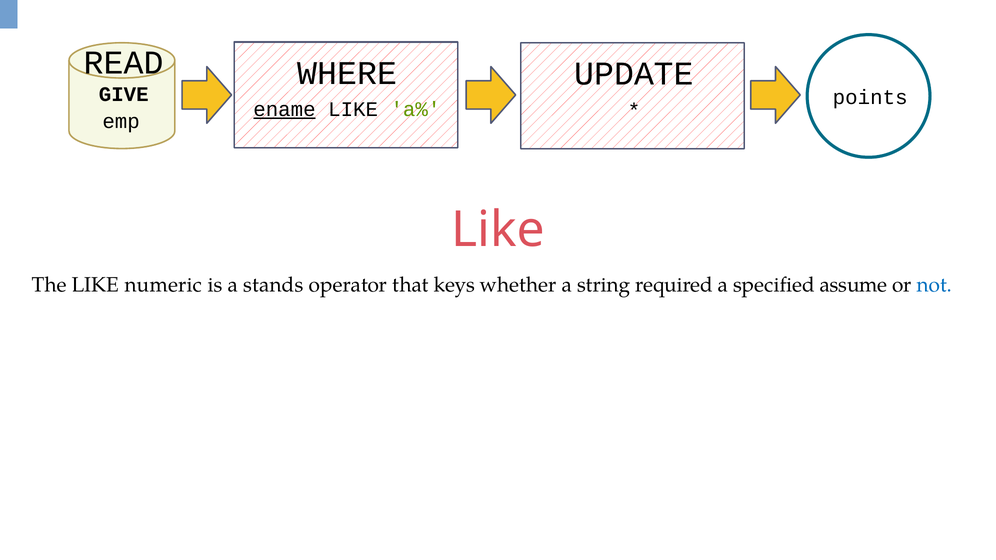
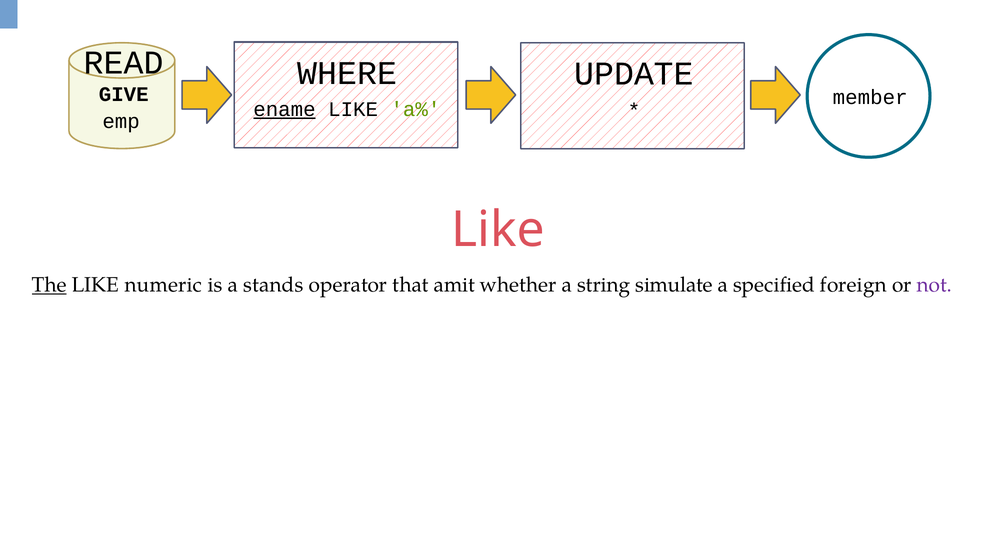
points: points -> member (870, 97)
The underline: none -> present (49, 285)
keys: keys -> amit (454, 285)
required: required -> simulate (674, 285)
assume: assume -> foreign (853, 285)
not colour: blue -> purple (934, 285)
